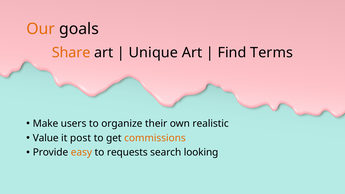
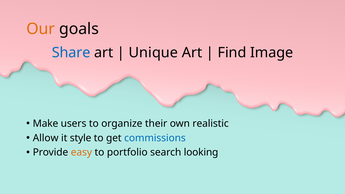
Share colour: orange -> blue (71, 53)
Terms: Terms -> Image (272, 53)
Value: Value -> Allow (46, 138)
post: post -> style (81, 138)
commissions colour: orange -> blue (155, 138)
requests: requests -> portfolio (127, 152)
